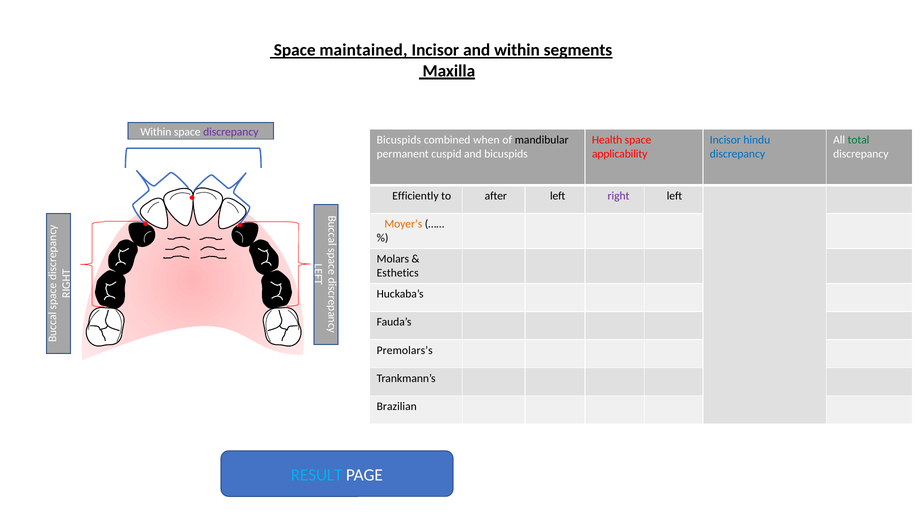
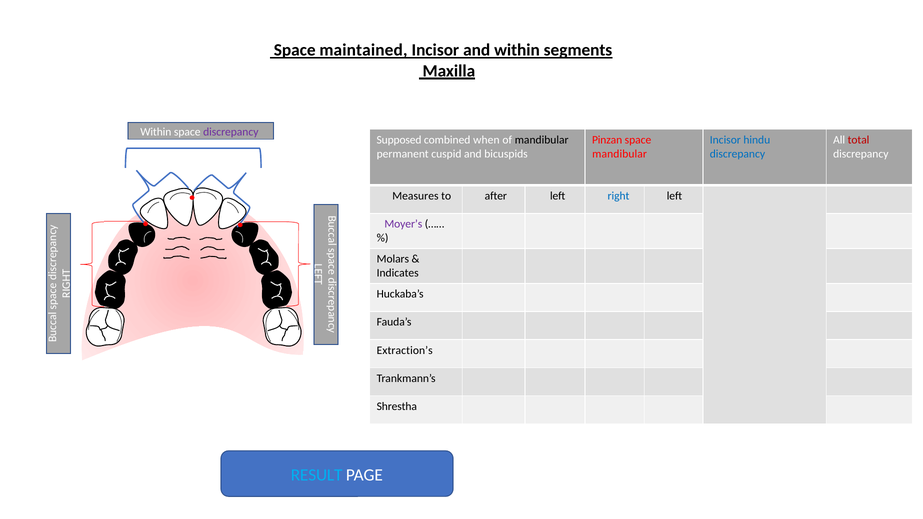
Bicuspids: Bicuspids -> Supposed (399, 140)
Health: Health -> Pinzan (607, 140)
total colour: green -> red (859, 140)
applicability: applicability -> mandibular (620, 154)
Efficiently: Efficiently -> Measures (415, 196)
right colour: purple -> blue (619, 196)
Moyer’s colour: orange -> purple (403, 224)
Esthetics: Esthetics -> Indicates (398, 273)
Premolars’s: Premolars’s -> Extraction’s (405, 350)
Brazilian: Brazilian -> Shrestha (397, 406)
